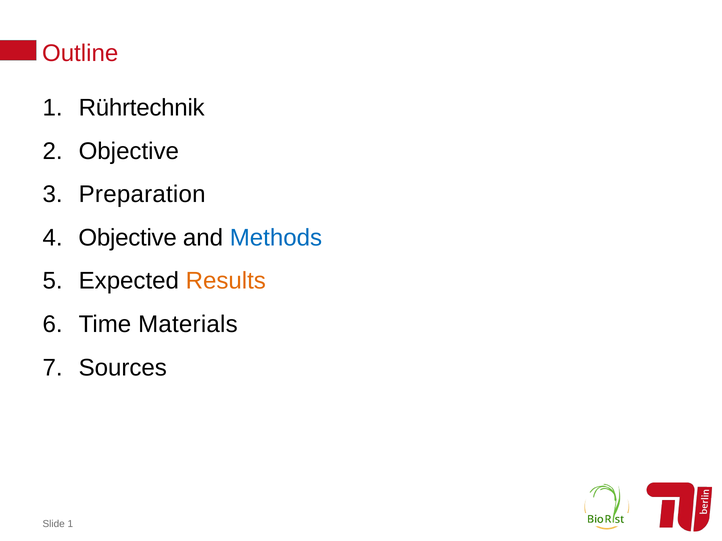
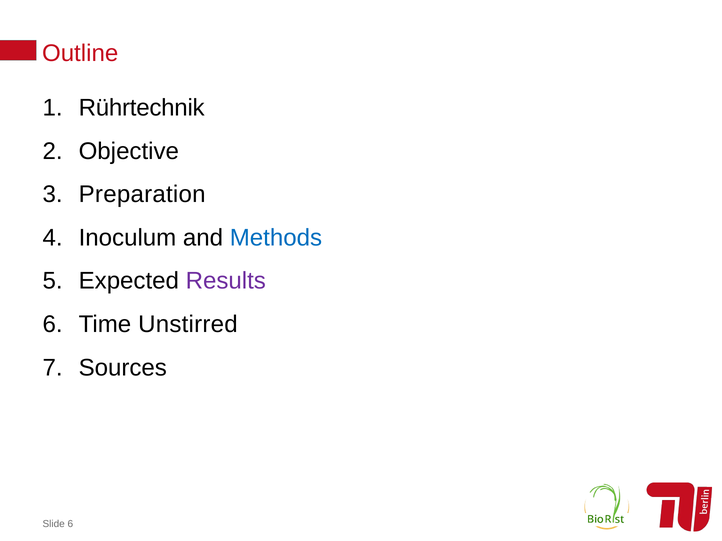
Objective: Objective -> Inoculum (127, 238)
Results colour: orange -> purple (226, 281)
Materials: Materials -> Unstirred (188, 325)
Slide 1: 1 -> 6 (70, 525)
